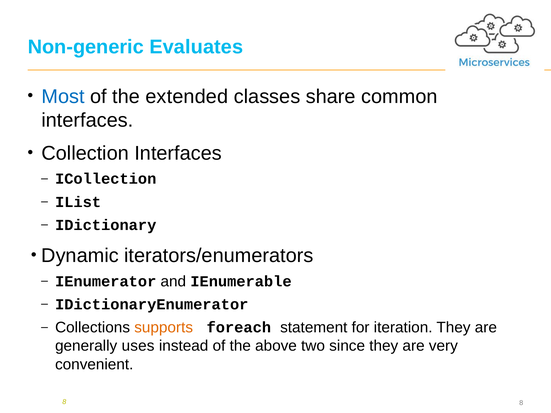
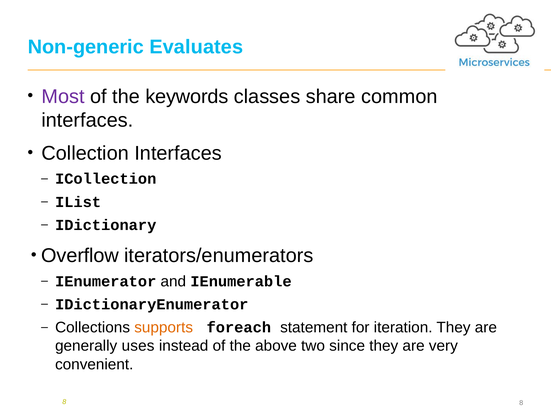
Most colour: blue -> purple (63, 97)
extended: extended -> keywords (187, 97)
Dynamic: Dynamic -> Overflow (80, 256)
